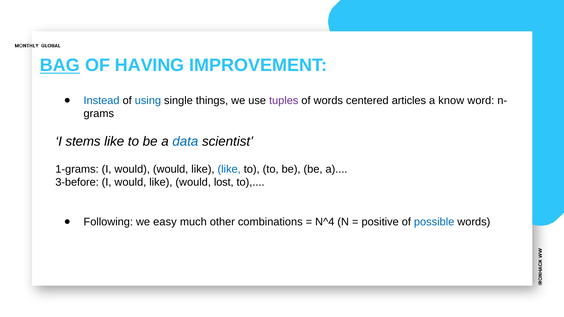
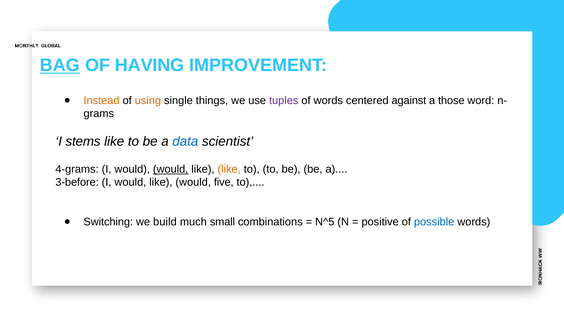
Instead colour: blue -> orange (102, 101)
using colour: blue -> orange (148, 101)
articles: articles -> against (409, 101)
know: know -> those (451, 101)
1-grams: 1-grams -> 4-grams (77, 169)
would underline: none -> present (171, 169)
like colour: blue -> orange (229, 169)
lost: lost -> five (224, 182)
Following: Following -> Switching (108, 222)
easy: easy -> build (165, 222)
other: other -> small (222, 222)
N^4: N^4 -> N^5 (325, 222)
